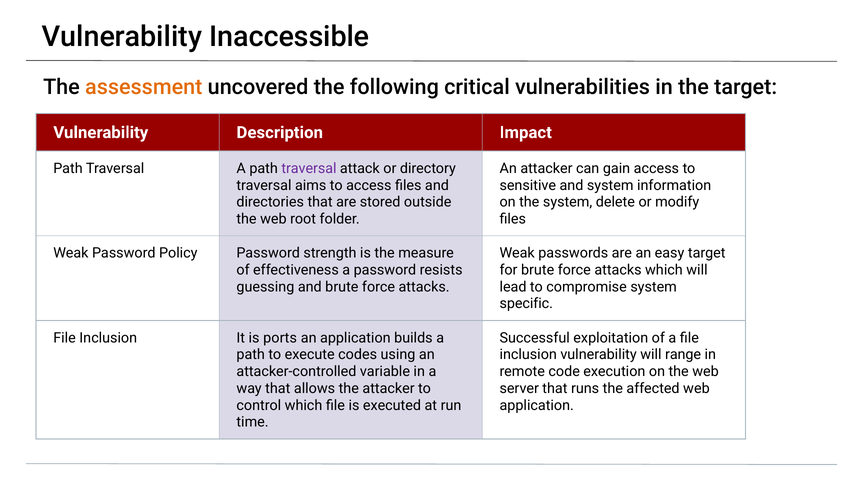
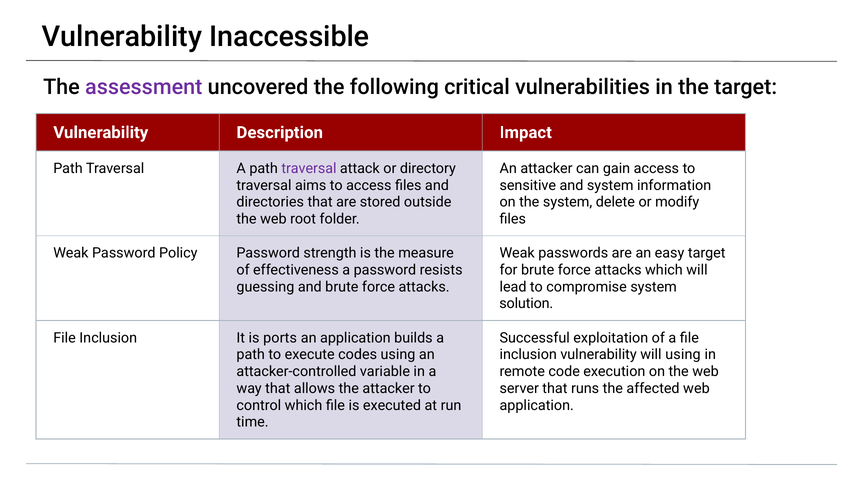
assessment colour: orange -> purple (144, 87)
specific: specific -> solution (526, 303)
will range: range -> using (683, 354)
